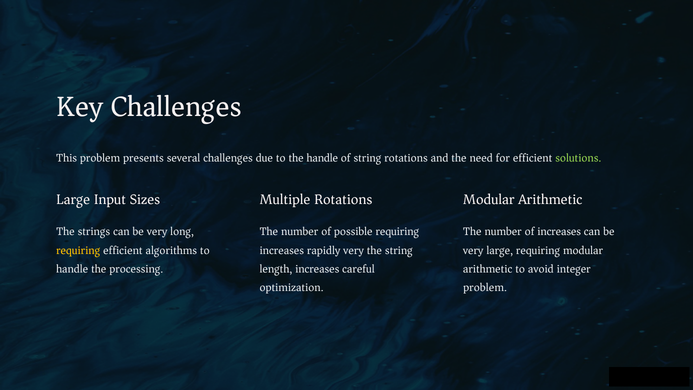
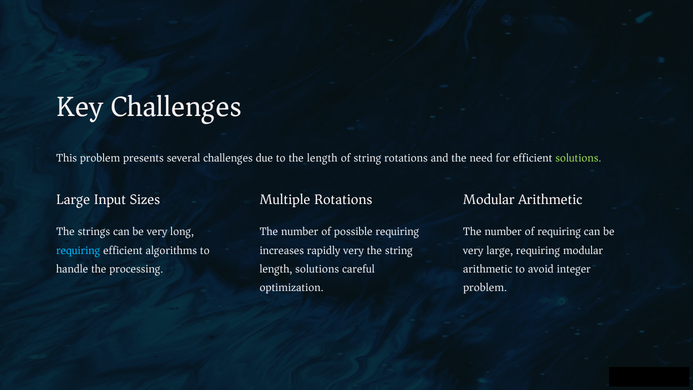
the handle: handle -> length (322, 158)
of increases: increases -> requiring (559, 232)
requiring colour: yellow -> light blue (78, 250)
length increases: increases -> solutions (317, 269)
